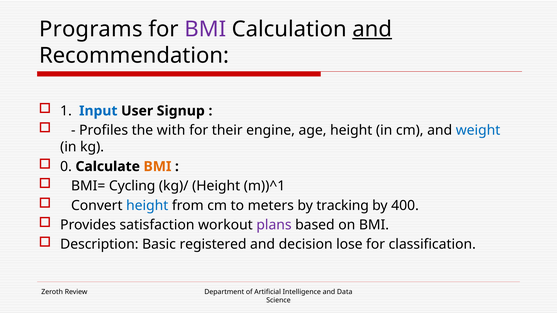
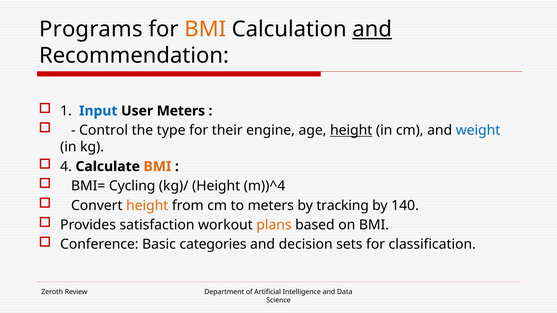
BMI colour: purple -> orange (205, 29)
User Signup: Signup -> Meters (181, 111)
Profiles: Profiles -> Control (104, 130)
with: with -> type (171, 130)
height underline: none -> present (351, 130)
0: 0 -> 4 (66, 167)
m))^1: m))^1 -> m))^4 (265, 186)
height colour: blue -> orange (147, 206)
400: 400 -> 140 (405, 206)
plans colour: purple -> orange (274, 225)
Description: Description -> Conference (99, 245)
registered: registered -> categories (213, 245)
lose: lose -> sets (349, 245)
